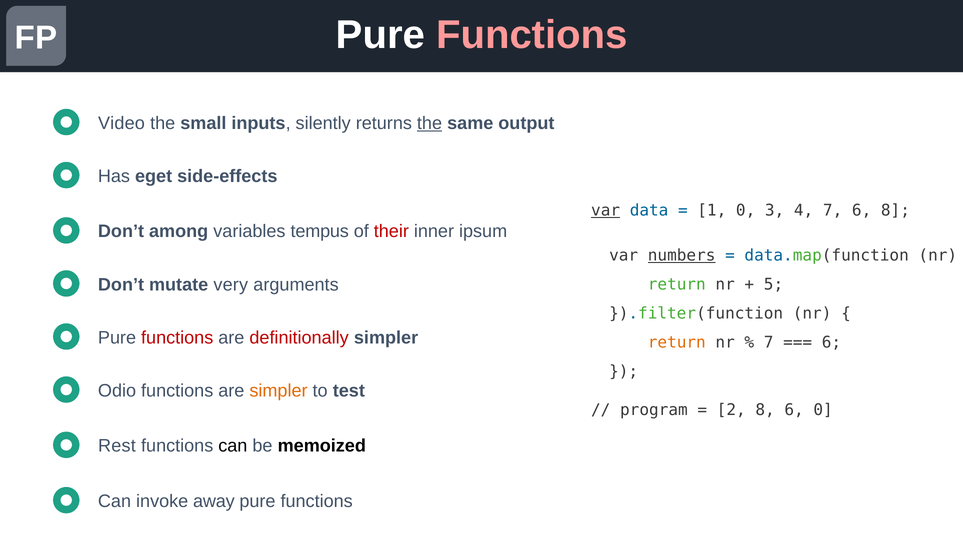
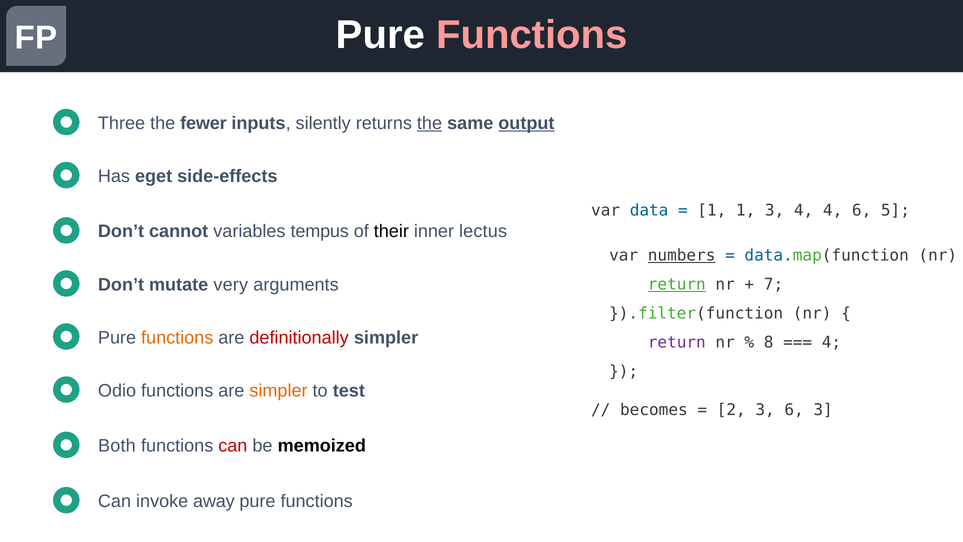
Video: Video -> Three (122, 123)
small: small -> fewer (203, 123)
output underline: none -> present (526, 123)
var underline: present -> none (606, 210)
1 0: 0 -> 1 (746, 210)
4 7: 7 -> 4 (833, 210)
6 8: 8 -> 5 (895, 210)
among: among -> cannot (179, 231)
their colour: red -> black (391, 231)
ipsum: ipsum -> lectus (483, 231)
return underline: none -> present (677, 285)
5: 5 -> 7 (773, 285)
functions colour: red -> orange (177, 338)
return colour: orange -> purple (677, 342)
7: 7 -> 8 (769, 342)
6: 6 -> 4 (831, 342)
program: program -> becomes (654, 410)
2 8: 8 -> 3 (765, 410)
6 0: 0 -> 3 (823, 410)
Rest: Rest -> Both (117, 446)
can colour: black -> red (233, 446)
